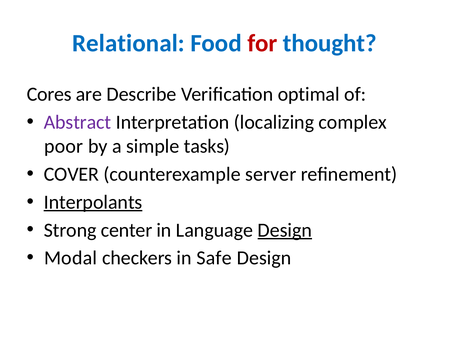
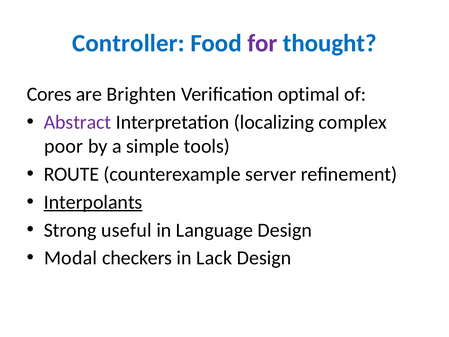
Relational: Relational -> Controller (128, 43)
for colour: red -> purple (262, 43)
Describe: Describe -> Brighten (141, 94)
tasks: tasks -> tools (207, 146)
COVER: COVER -> ROUTE (71, 174)
center: center -> useful (126, 230)
Design underline: present -> none (285, 230)
Safe: Safe -> Lack (214, 258)
